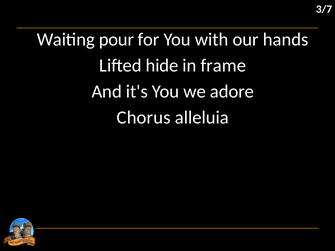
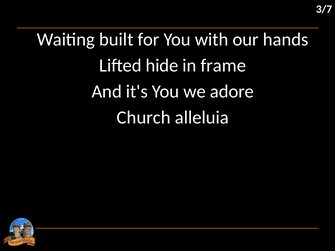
pour: pour -> built (116, 40)
Chorus: Chorus -> Church (144, 118)
